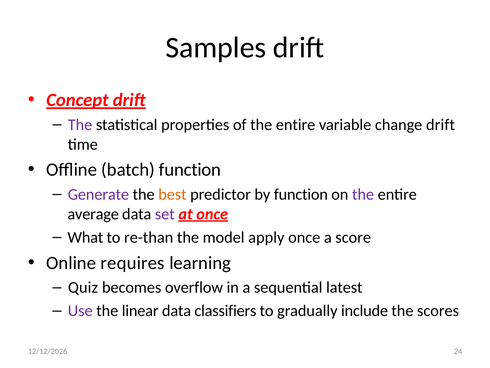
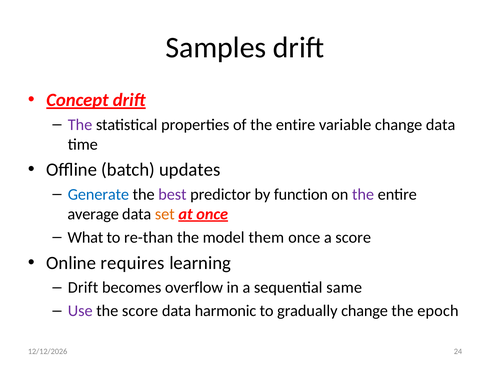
change drift: drift -> data (441, 125)
batch function: function -> updates (190, 170)
Generate colour: purple -> blue (98, 194)
best colour: orange -> purple (172, 194)
set colour: purple -> orange (165, 214)
apply: apply -> them (266, 237)
Quiz: Quiz -> Drift (83, 287)
latest: latest -> same (344, 287)
the linear: linear -> score (140, 310)
classifiers: classifiers -> harmonic (225, 310)
gradually include: include -> change (365, 310)
scores: scores -> epoch (438, 310)
